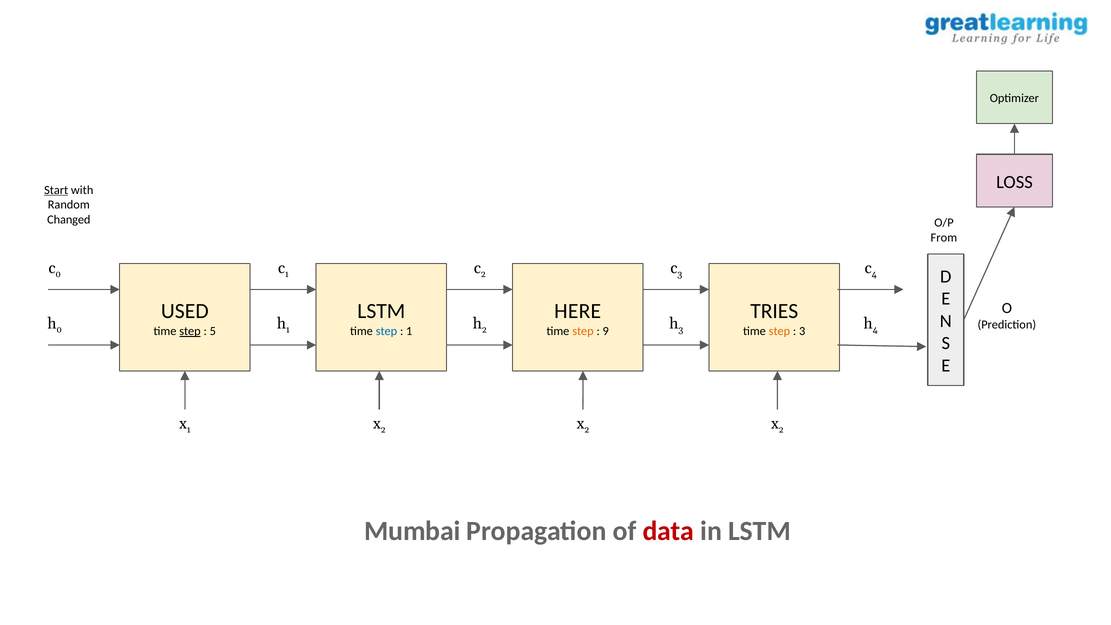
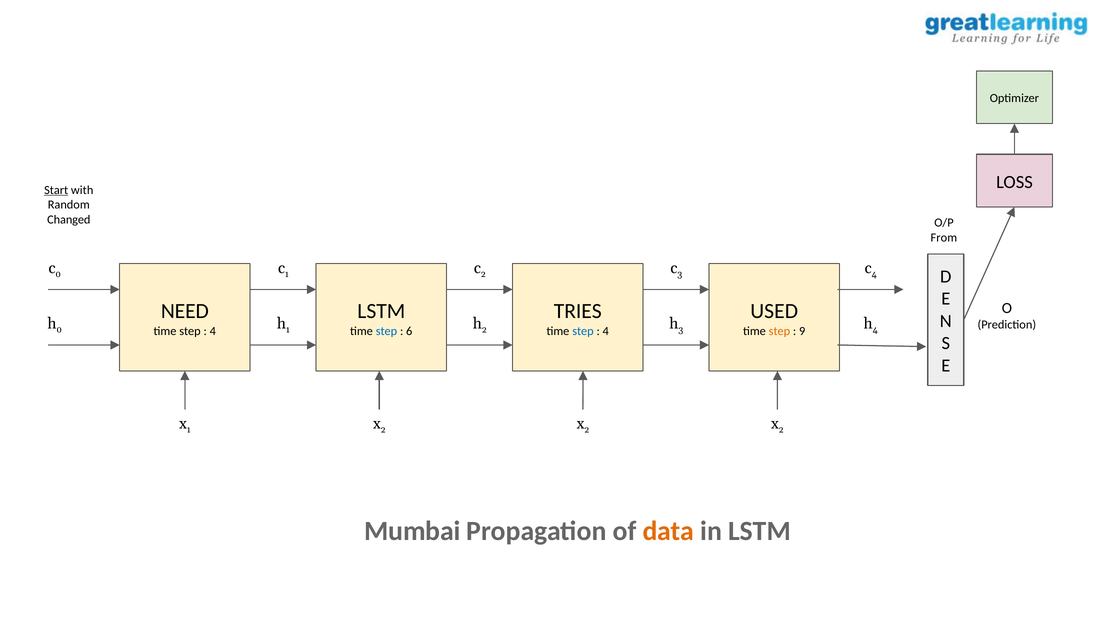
USED: USED -> NEED (185, 311)
HERE: HERE -> TRIES (578, 311)
TRIES: TRIES -> USED (774, 311)
step underline: present -> none (190, 331)
5: 5 -> 4 (213, 331)
1: 1 -> 6 (409, 331)
step colour: orange -> blue (583, 331)
9: 9 -> 4 (606, 331)
3: 3 -> 9 (802, 331)
data colour: red -> orange (668, 531)
